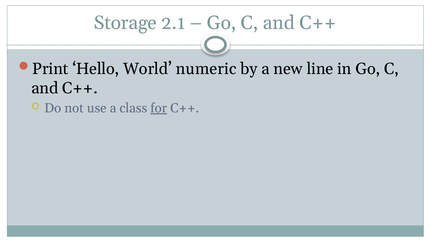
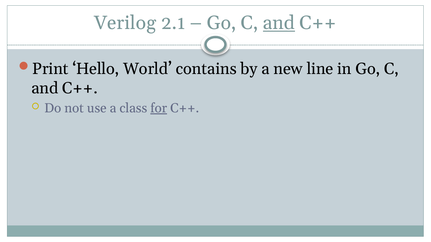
Storage: Storage -> Verilog (125, 23)
and underline: none -> present (279, 23)
numeric: numeric -> contains (206, 69)
